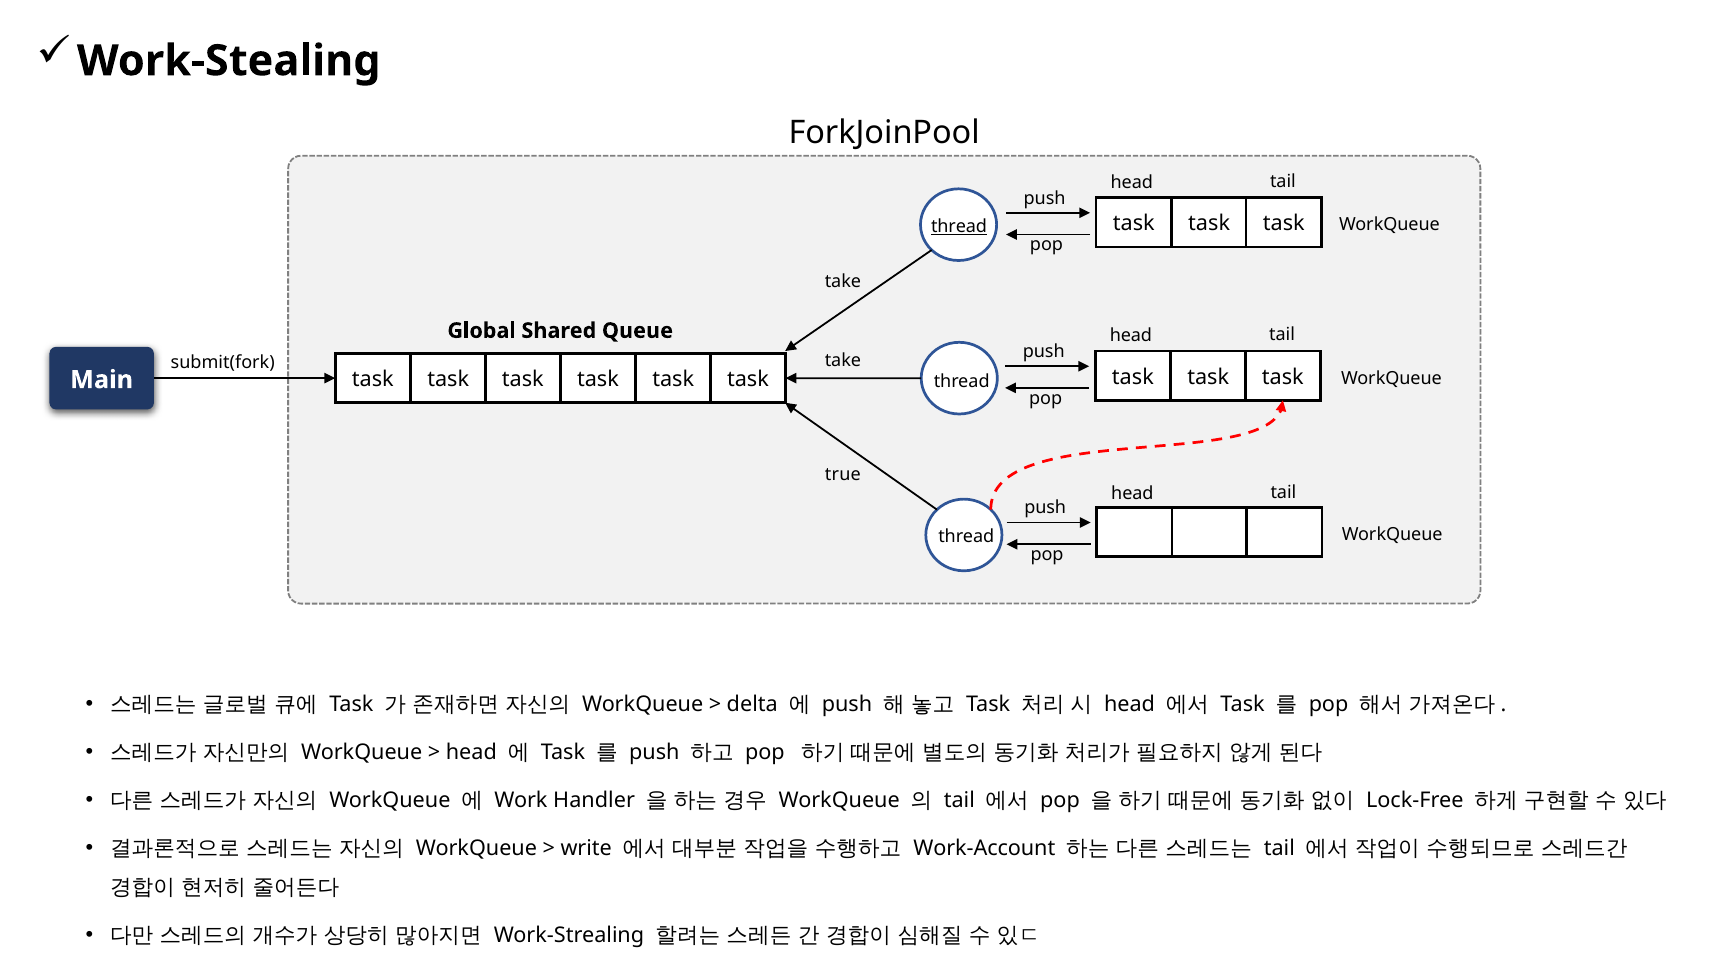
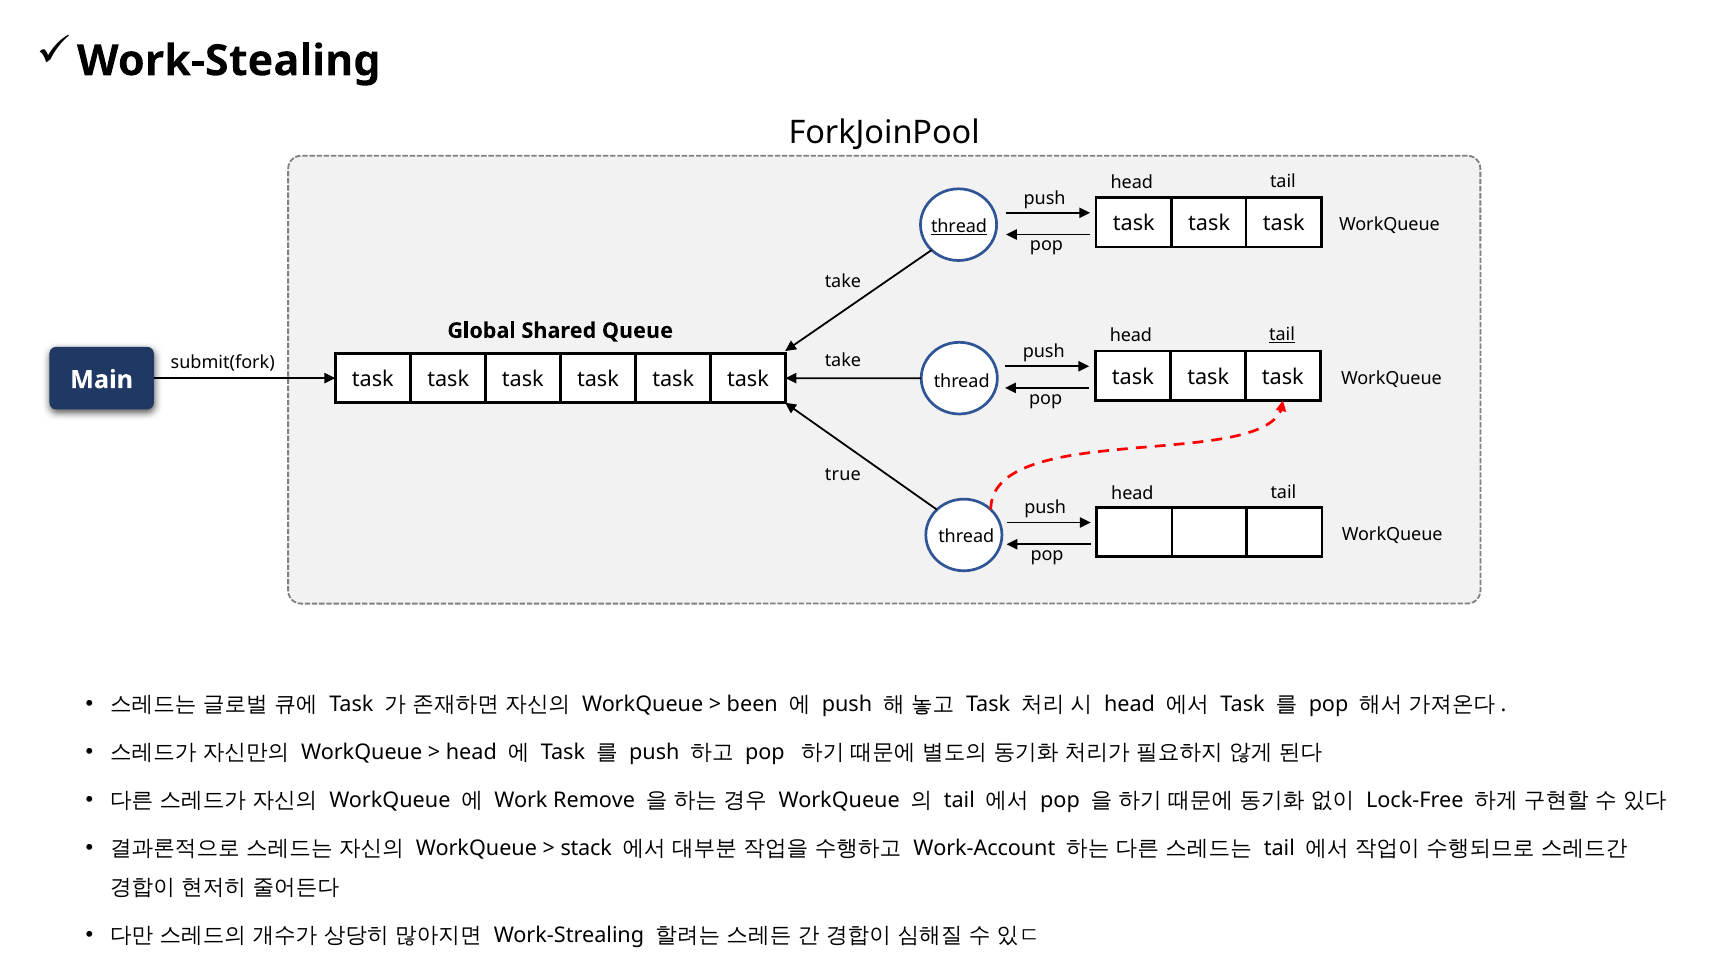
tail underline: none -> present (1282, 335)
delta: delta -> been (752, 705)
Handler: Handler -> Remove (594, 800)
write: write -> stack (586, 848)
